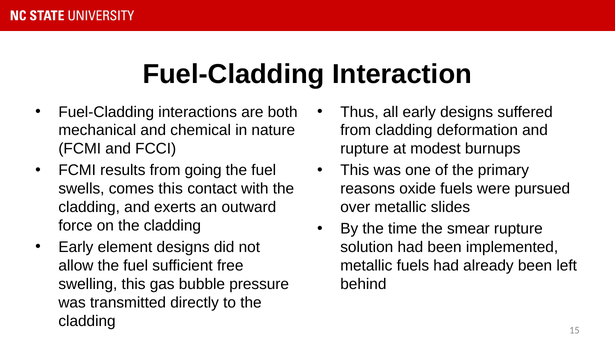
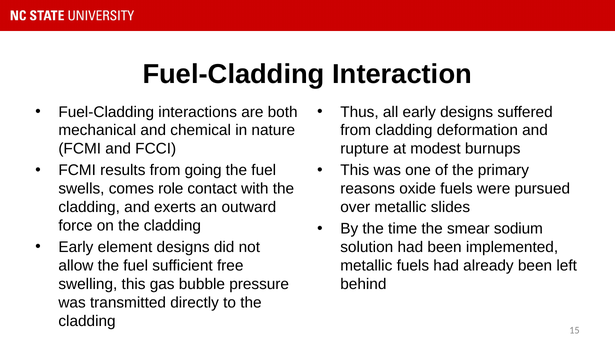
comes this: this -> role (171, 189)
smear rupture: rupture -> sodium (518, 229)
